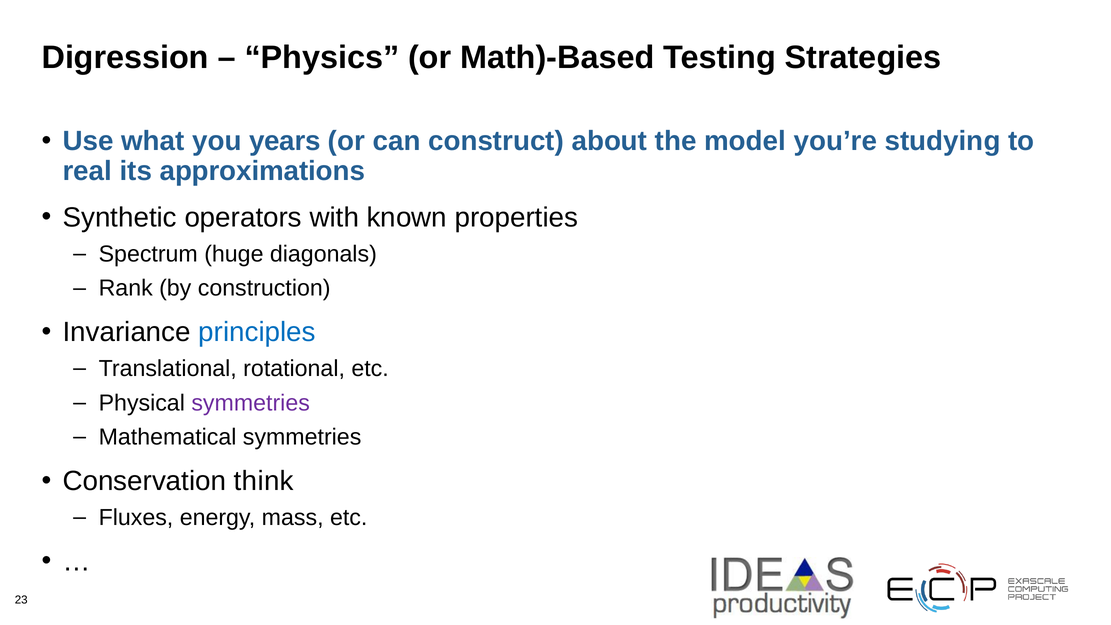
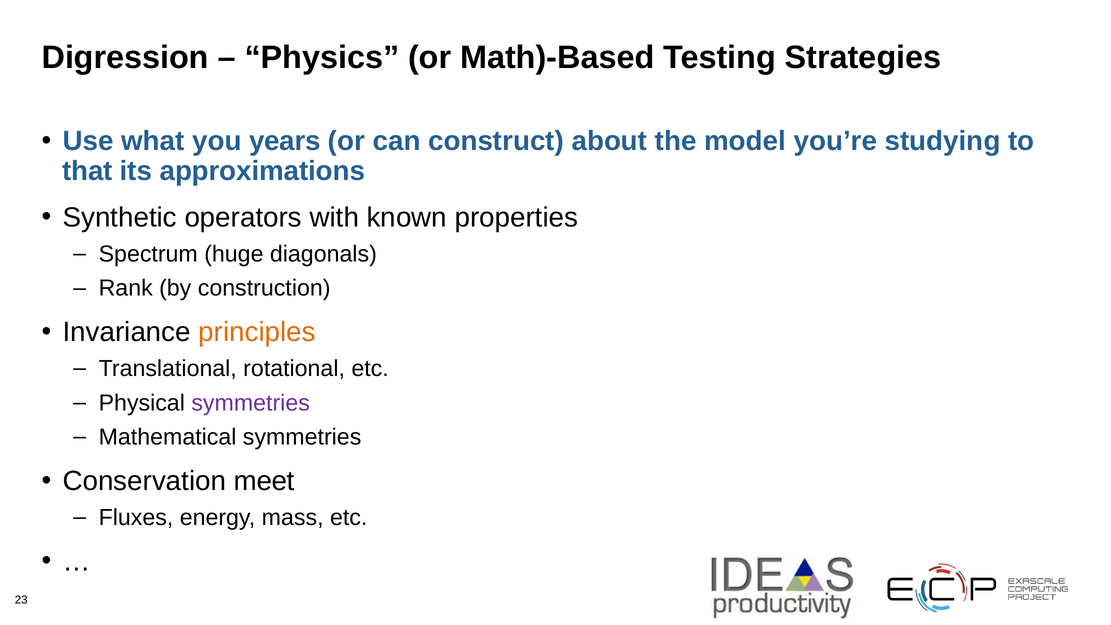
real: real -> that (87, 171)
principles colour: blue -> orange (257, 332)
think: think -> meet (264, 481)
